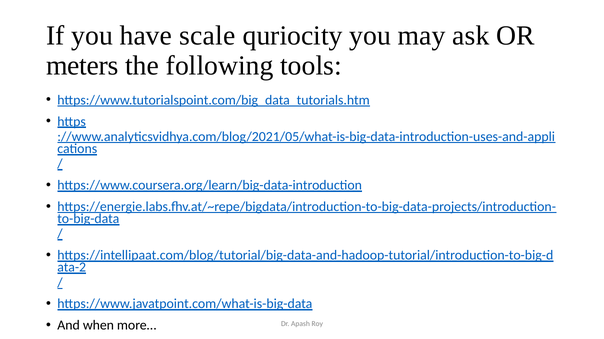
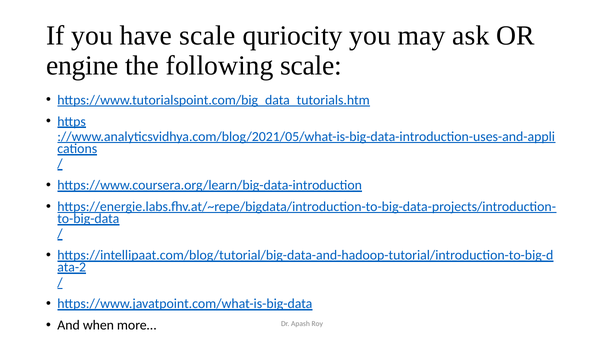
meters: meters -> engine (82, 66)
following tools: tools -> scale (311, 66)
